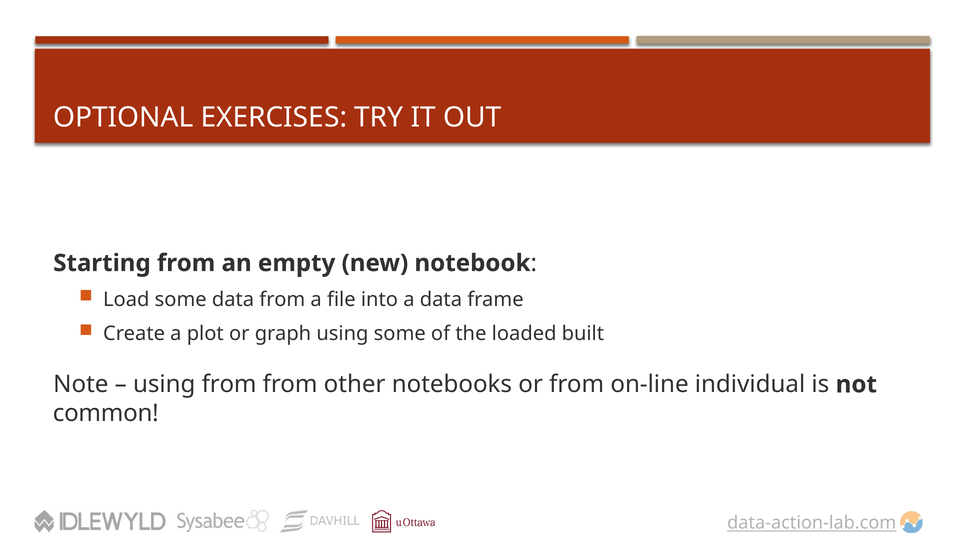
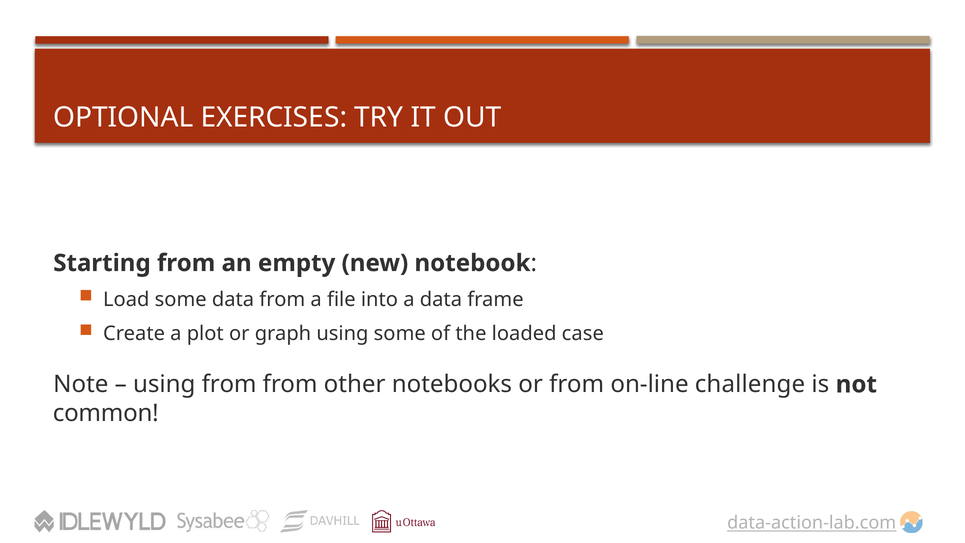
built: built -> case (583, 334)
individual: individual -> challenge (750, 384)
